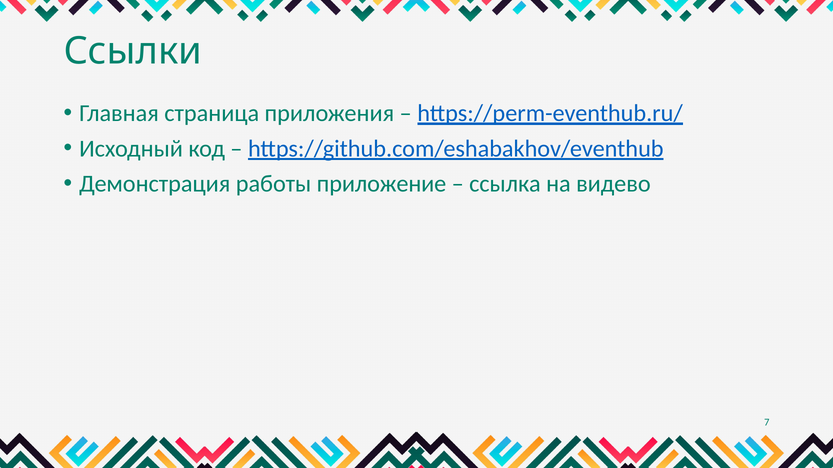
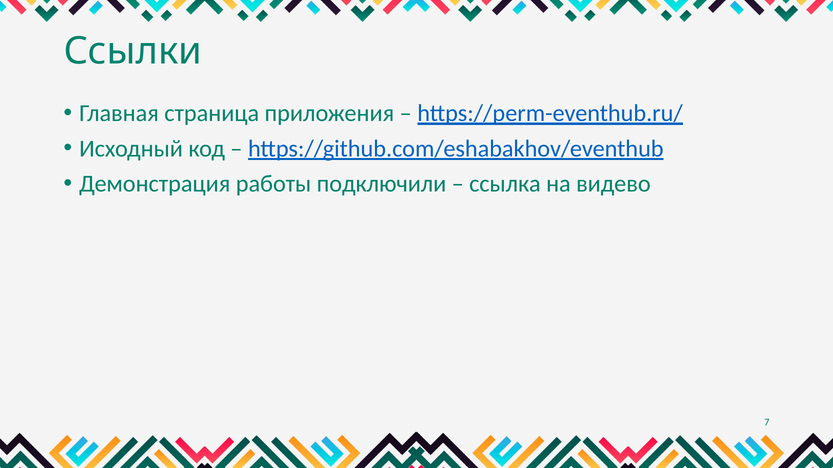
приложение: приложение -> подключили (382, 184)
